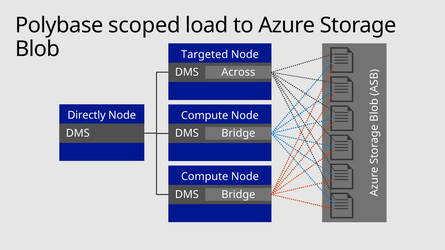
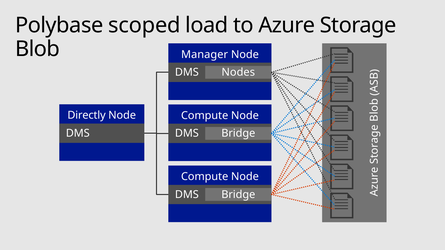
Targeted: Targeted -> Manager (205, 54)
Across: Across -> Nodes (238, 72)
